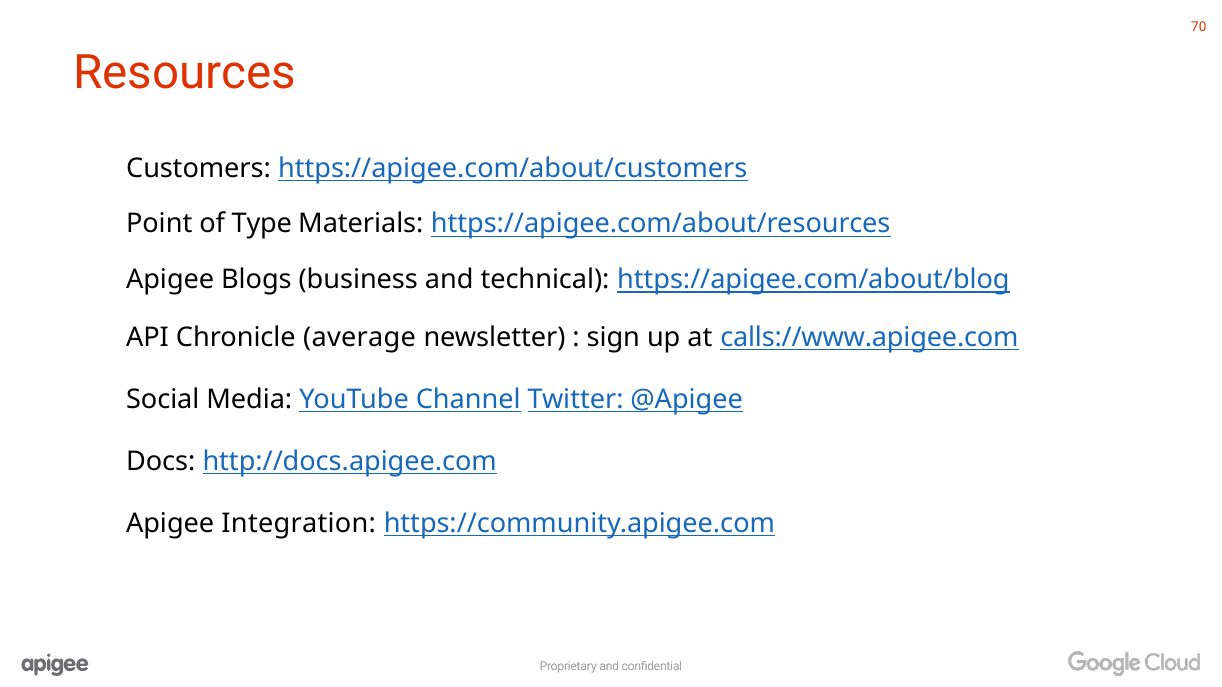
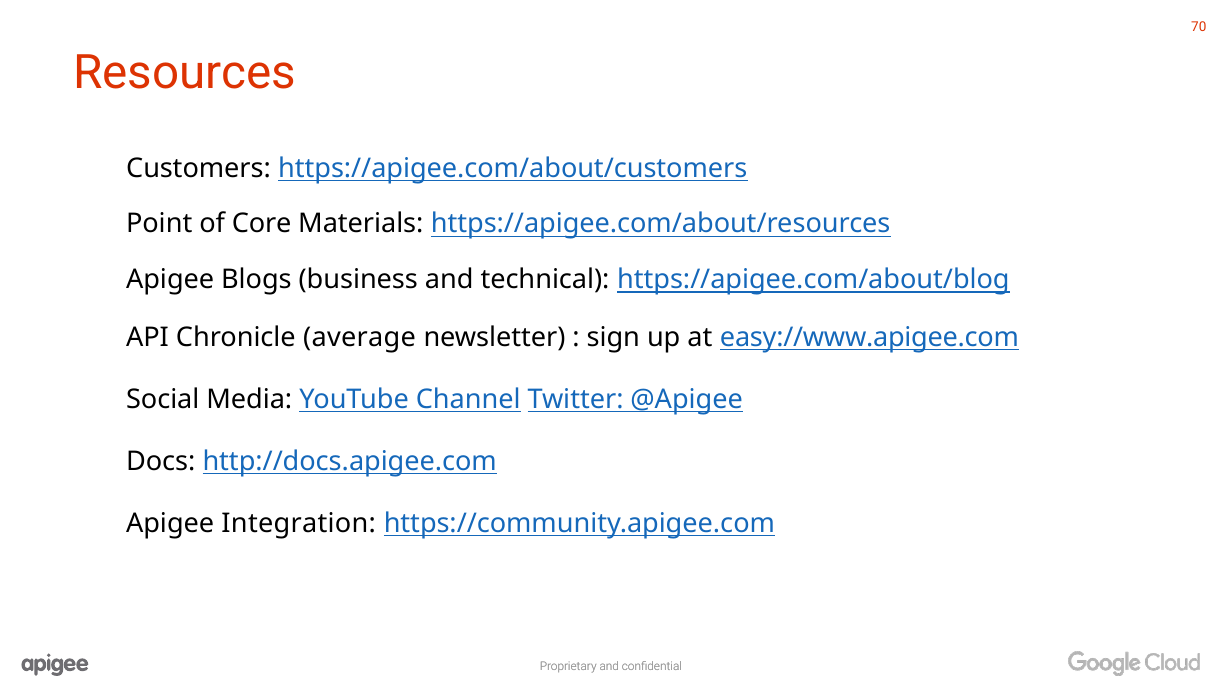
Type: Type -> Core (262, 224)
calls://www.apigee.com: calls://www.apigee.com -> easy://www.apigee.com (869, 338)
